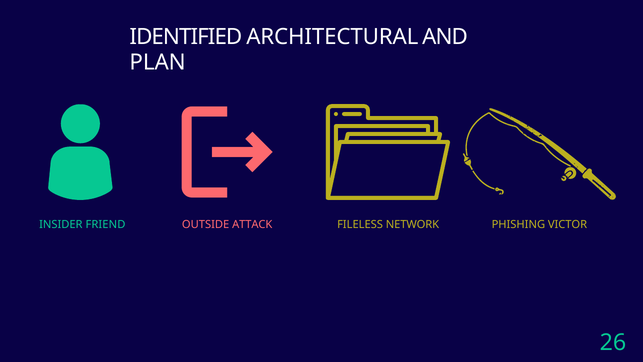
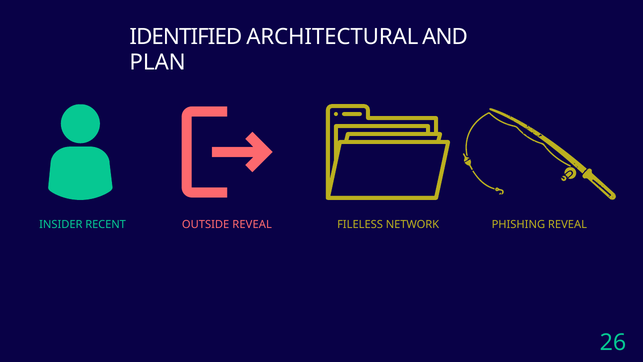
FRIEND: FRIEND -> RECENT (106, 224)
OUTSIDE ATTACK: ATTACK -> REVEAL (252, 224)
PHISHING VICTOR: VICTOR -> REVEAL (568, 224)
